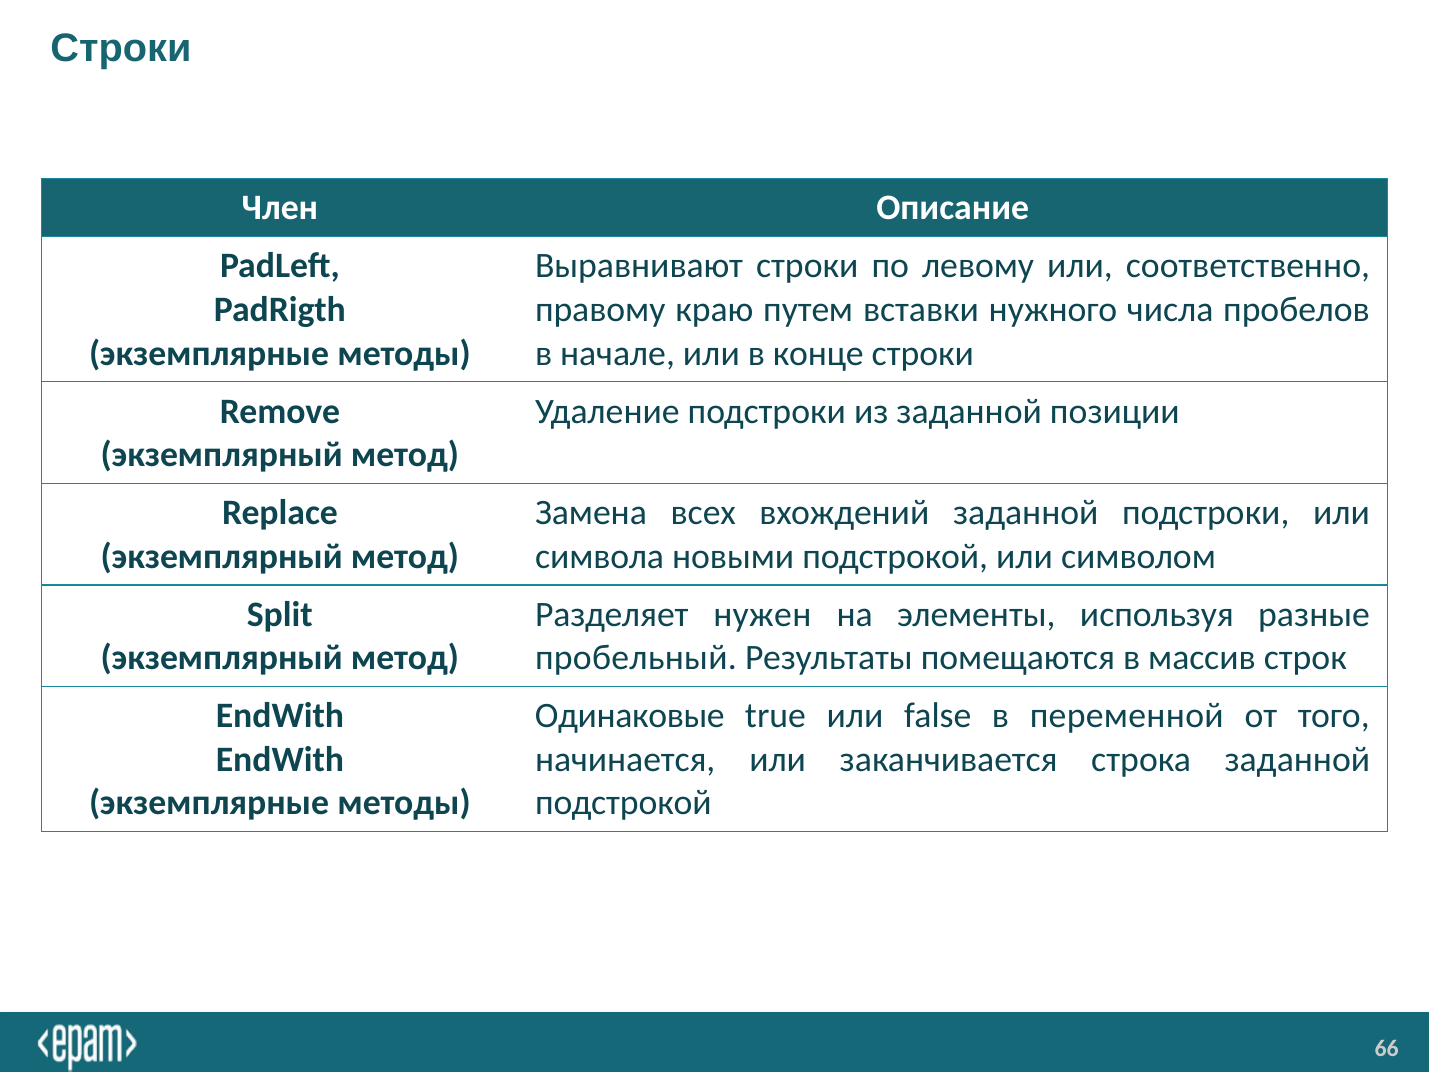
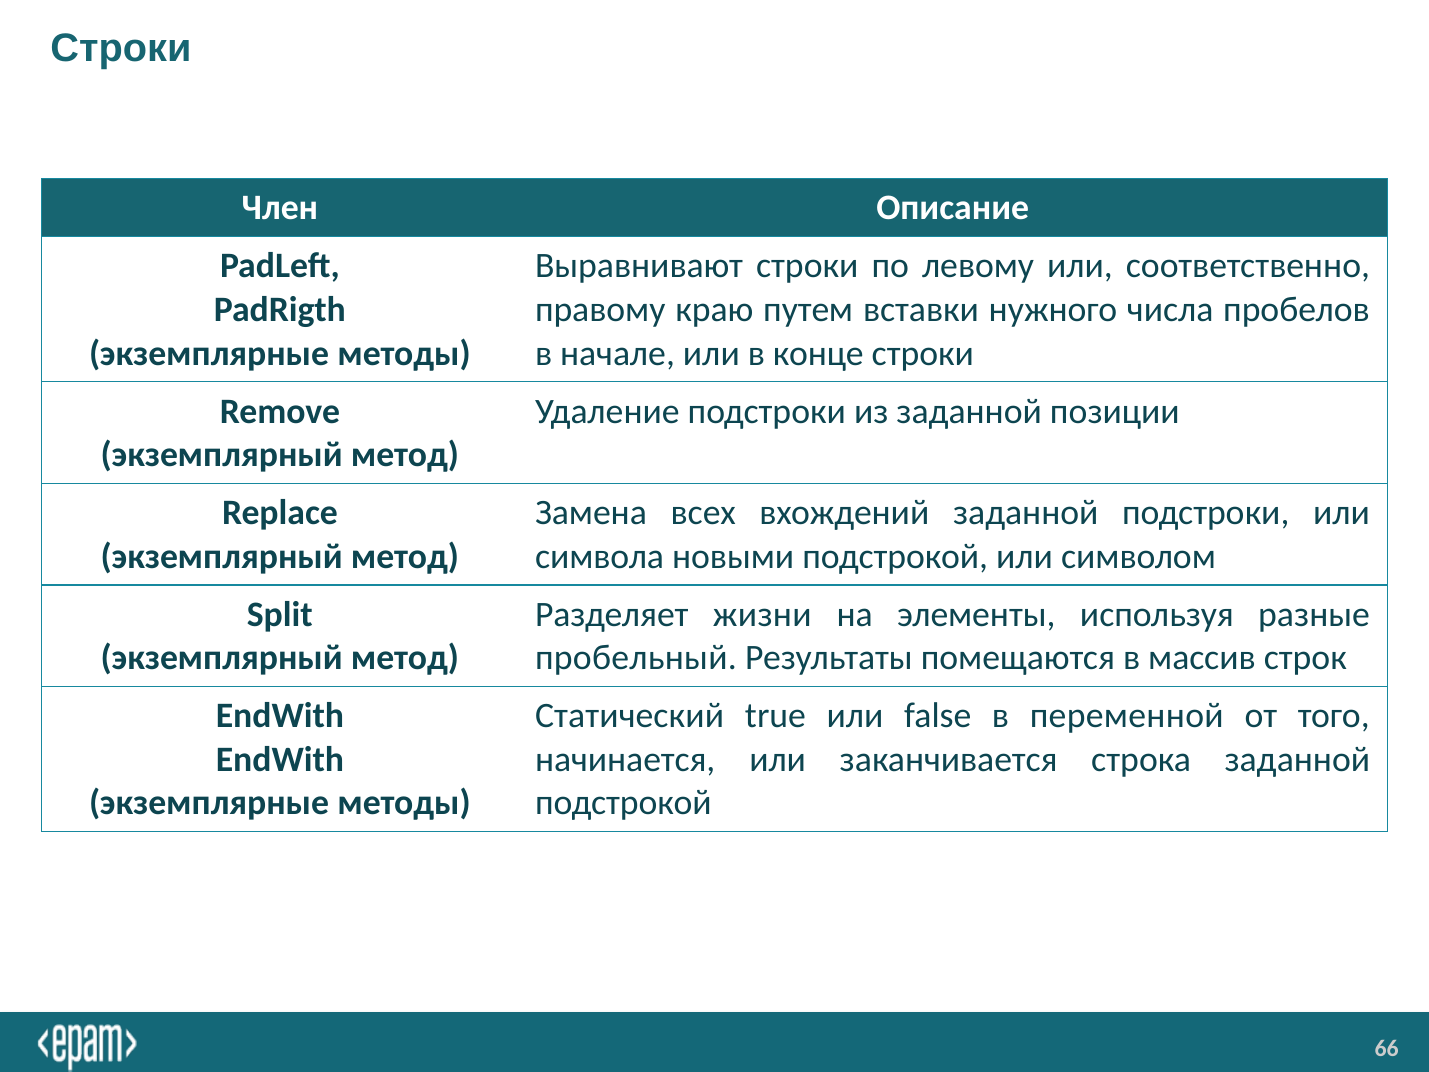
нужен: нужен -> жизни (762, 614)
Одинаковые: Одинаковые -> Статический (630, 716)
